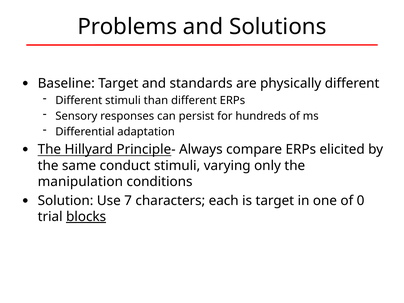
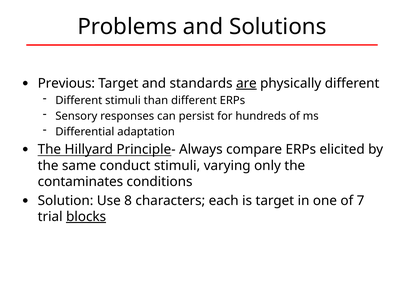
Baseline: Baseline -> Previous (66, 83)
are underline: none -> present (246, 83)
manipulation: manipulation -> contaminates (80, 182)
7: 7 -> 8 (128, 201)
0: 0 -> 7 (361, 201)
